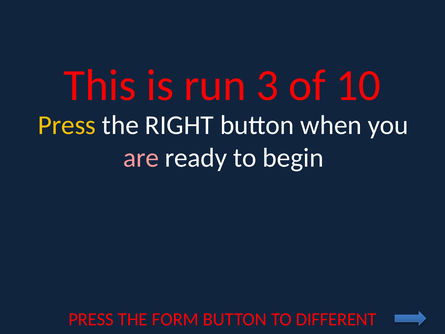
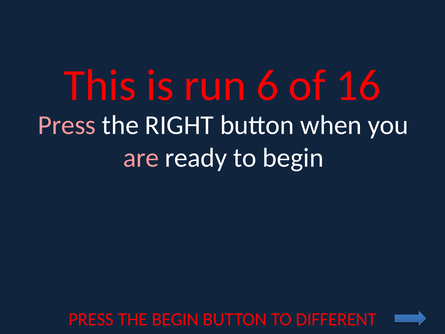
3: 3 -> 6 (267, 85)
10: 10 -> 16 (358, 85)
Press colour: yellow -> pink (67, 125)
THE FORM: FORM -> BEGIN (175, 319)
